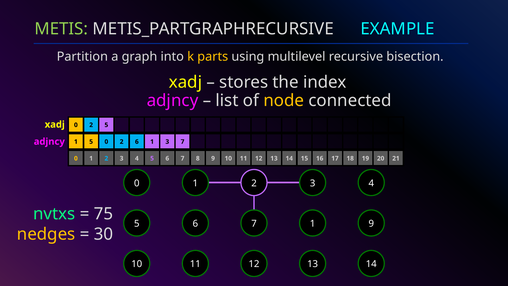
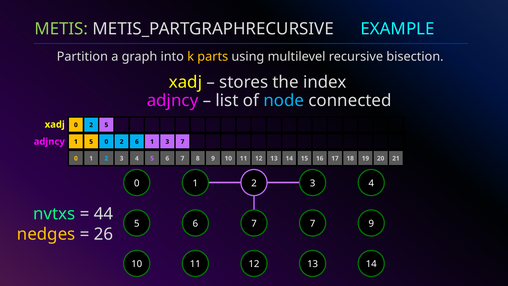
node colour: yellow -> light blue (284, 100)
75: 75 -> 44 (104, 214)
6 7 1: 1 -> 7 (313, 223)
30: 30 -> 26 (104, 234)
